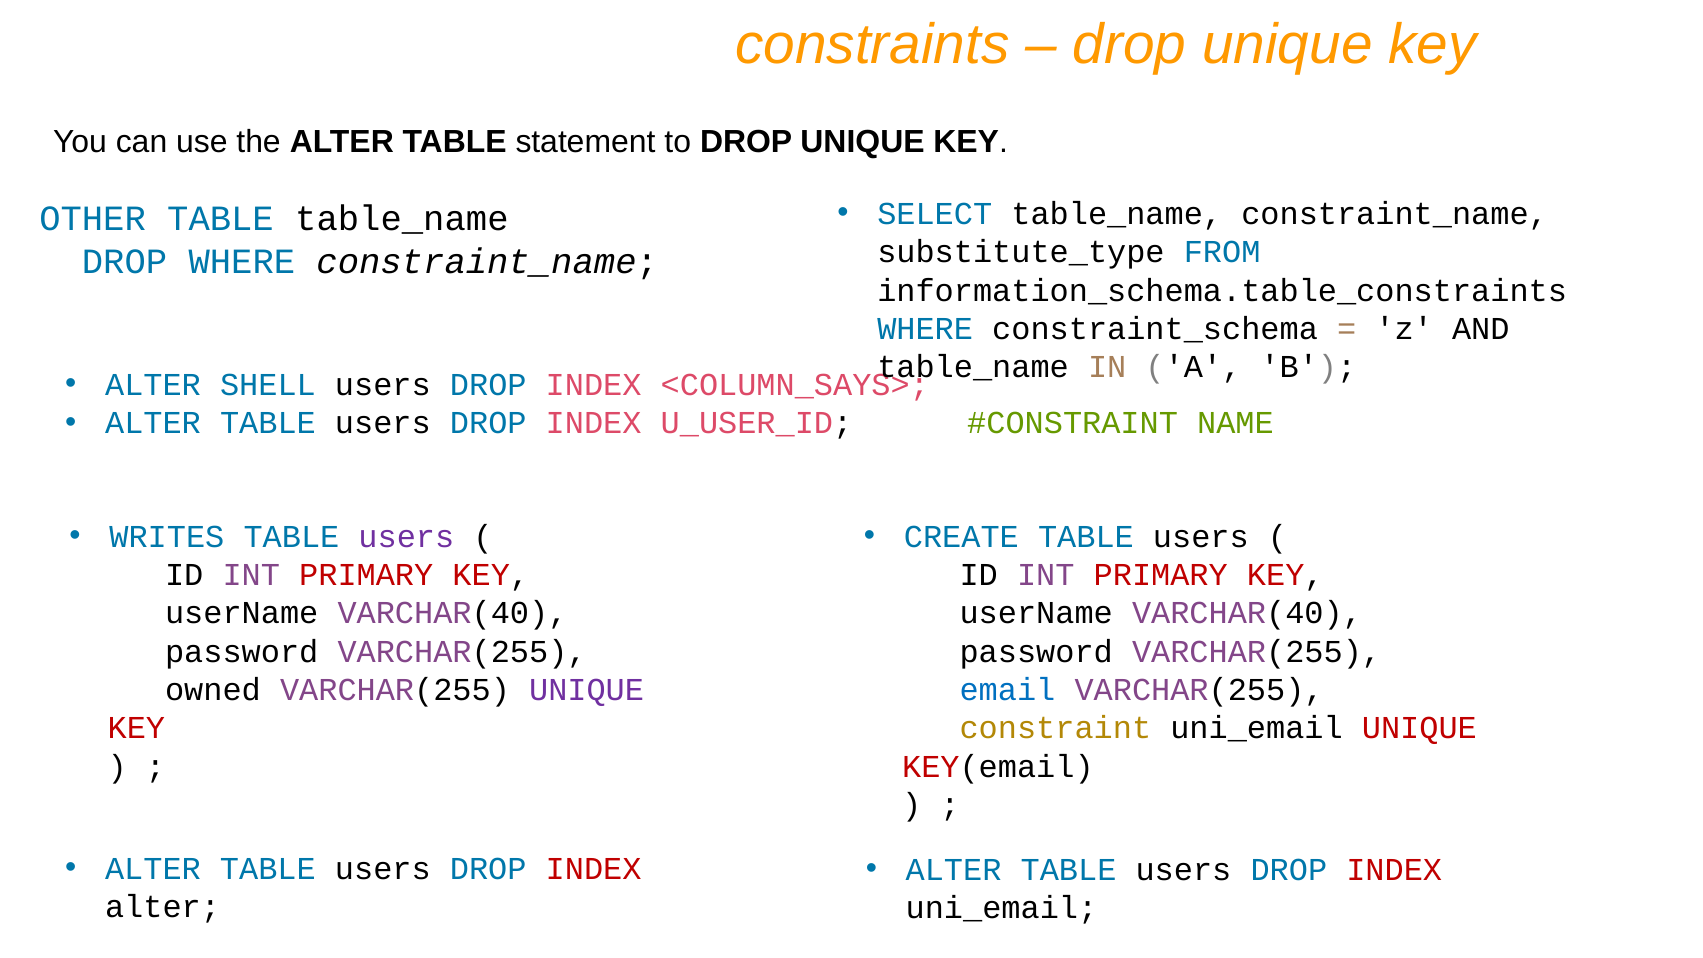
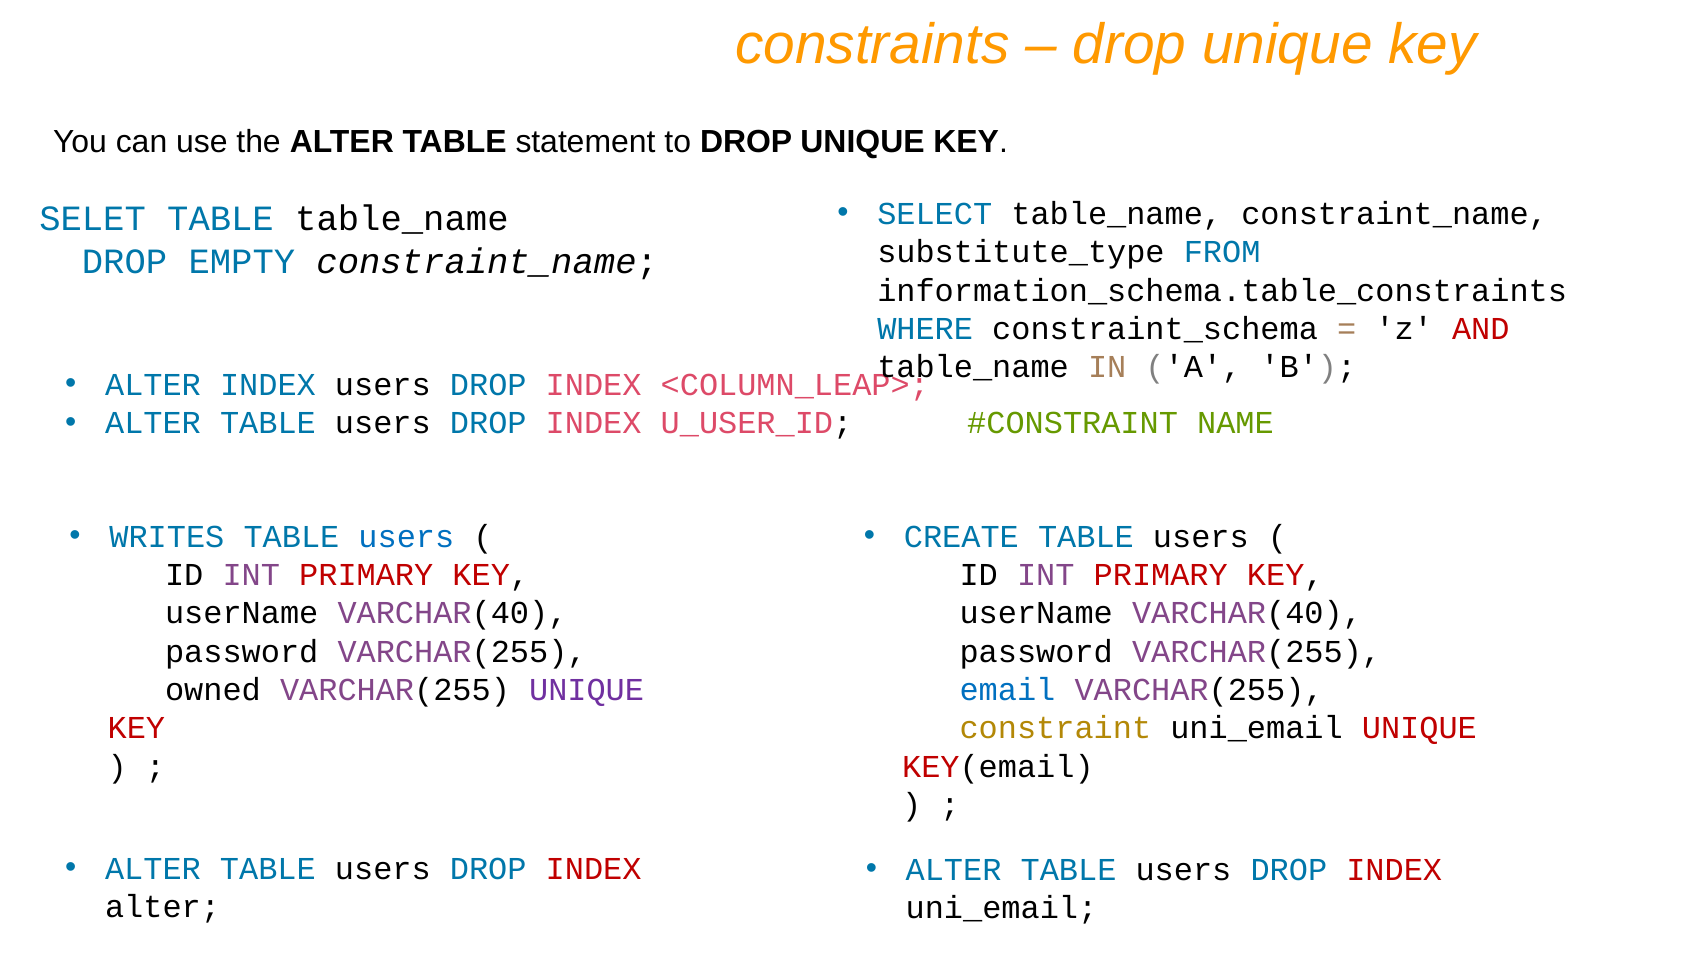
OTHER: OTHER -> SELET (93, 219)
DROP WHERE: WHERE -> EMPTY (242, 262)
AND colour: black -> red (1481, 329)
ALTER SHELL: SHELL -> INDEX (268, 385)
<COLUMN_SAYS>: <COLUMN_SAYS> -> <COLUMN_LEAP> (795, 385)
users colour: purple -> blue (406, 537)
